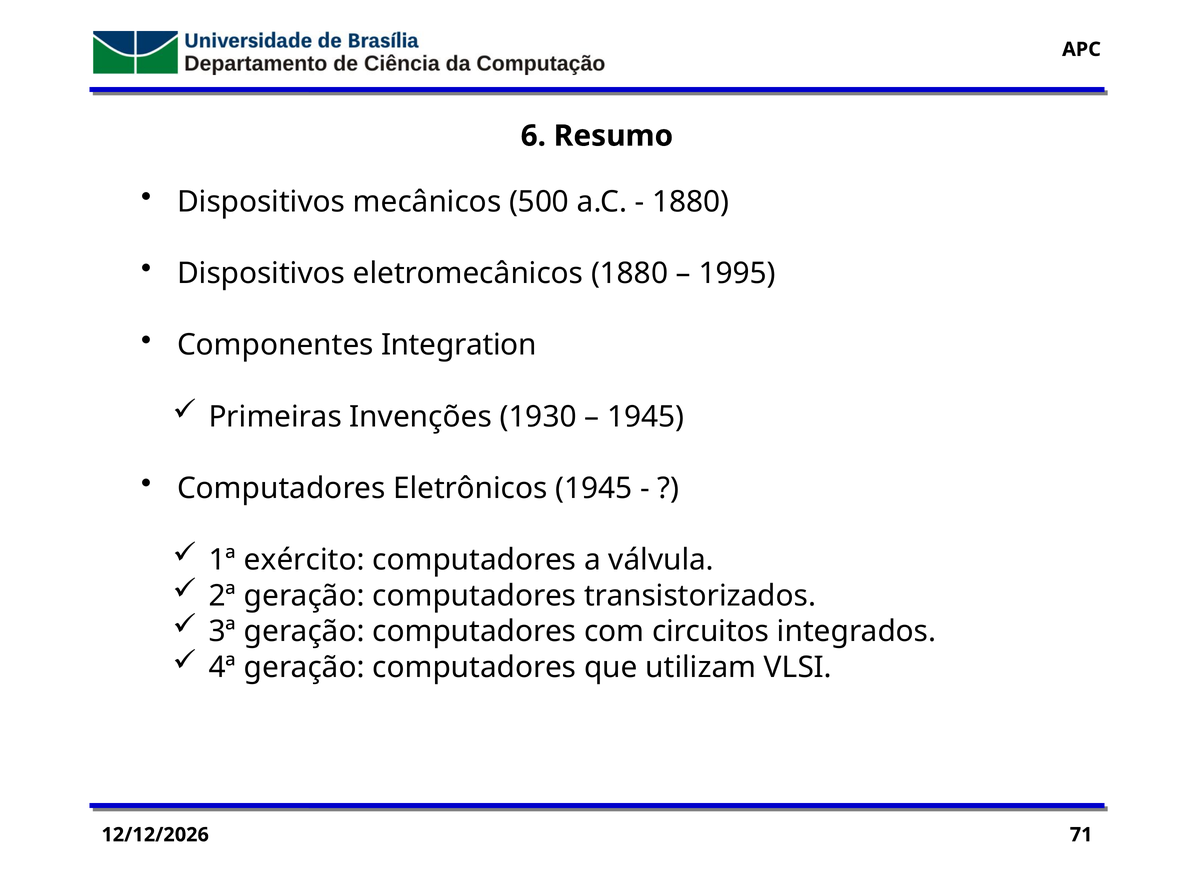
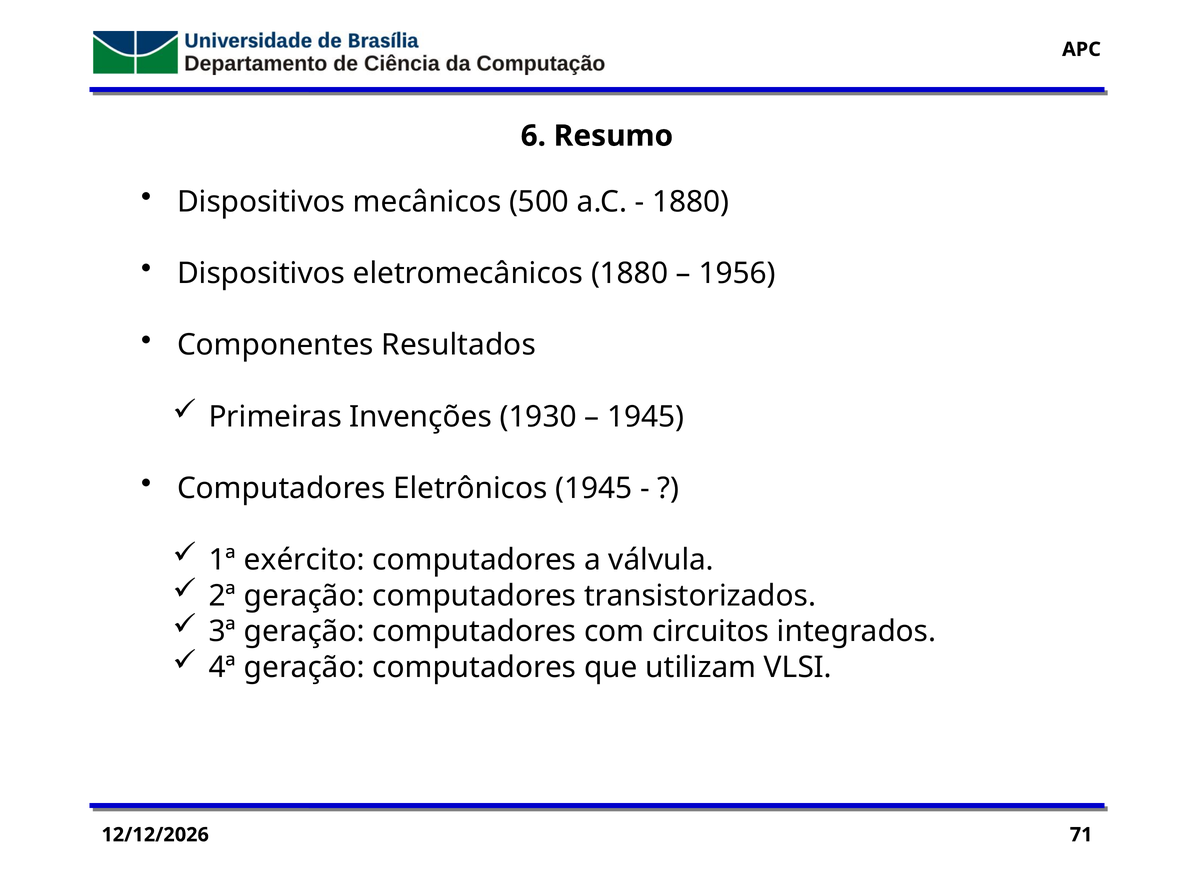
1995: 1995 -> 1956 (737, 274)
Integration: Integration -> Resultados (459, 345)
